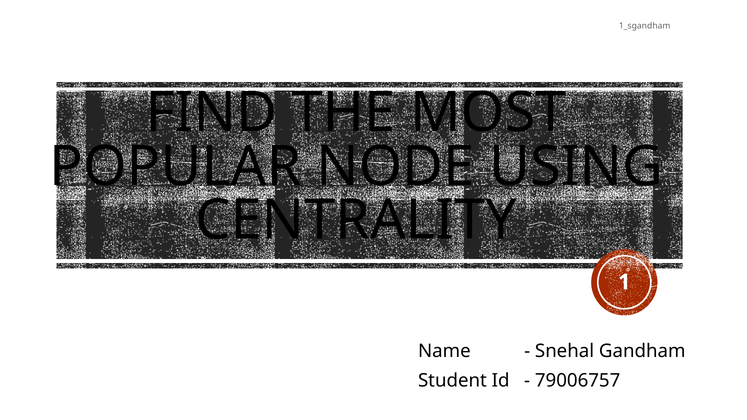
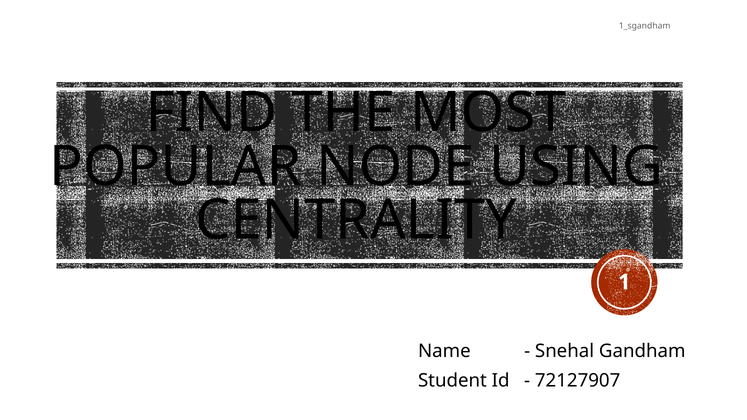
79006757: 79006757 -> 72127907 (578, 381)
